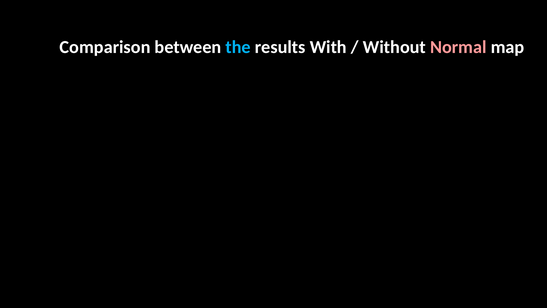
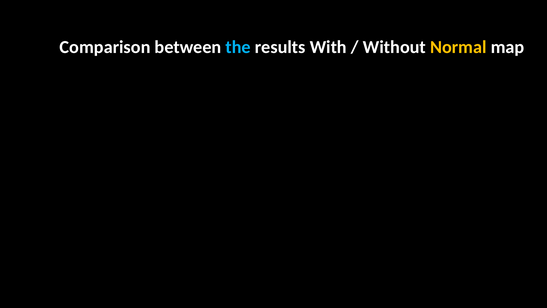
Normal colour: pink -> yellow (458, 47)
